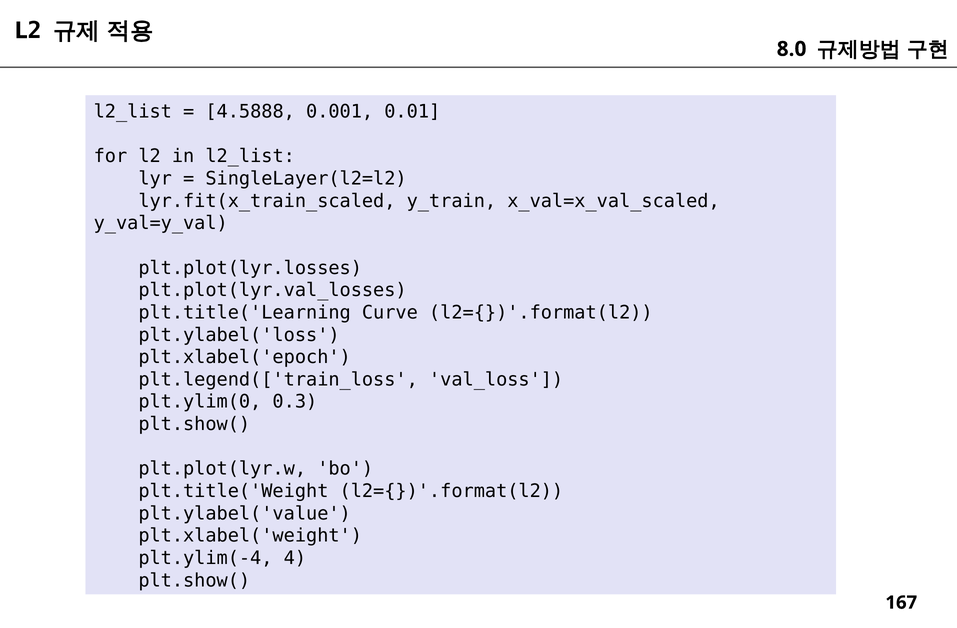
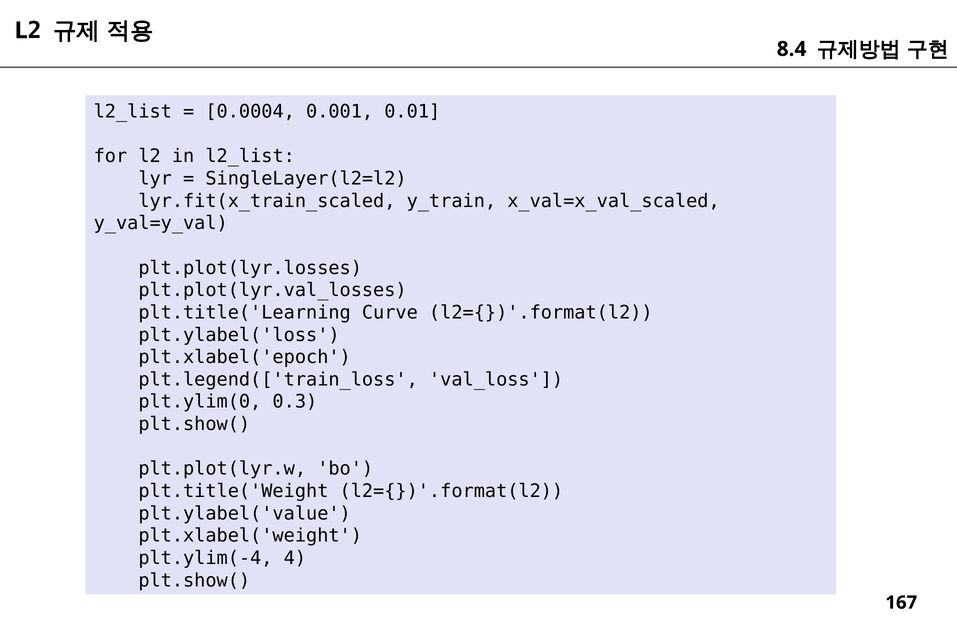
8.0: 8.0 -> 8.4 (792, 49)
4.5888: 4.5888 -> 0.0004 (250, 112)
